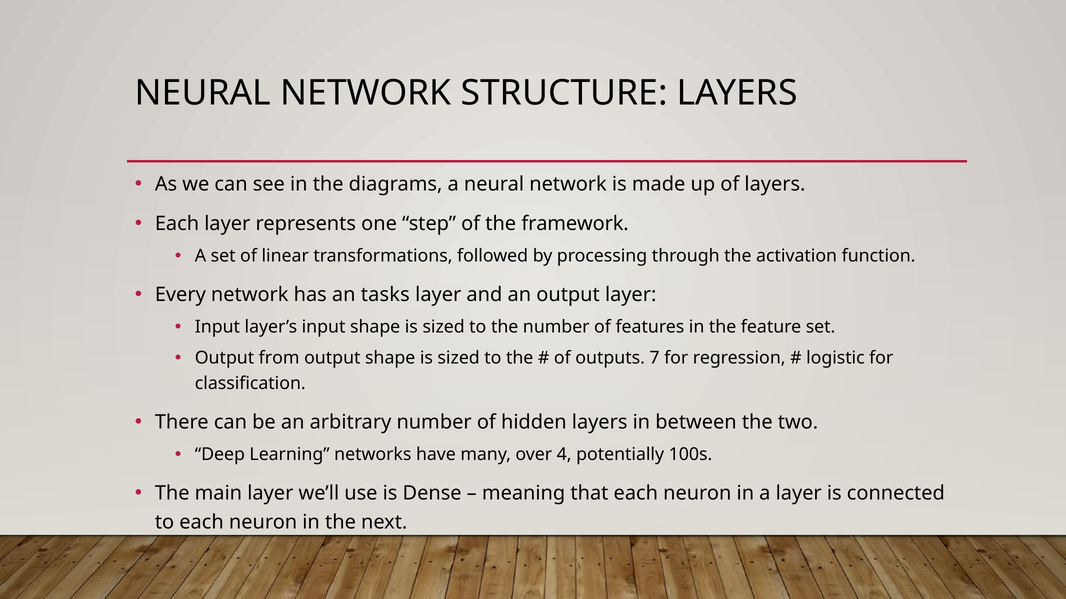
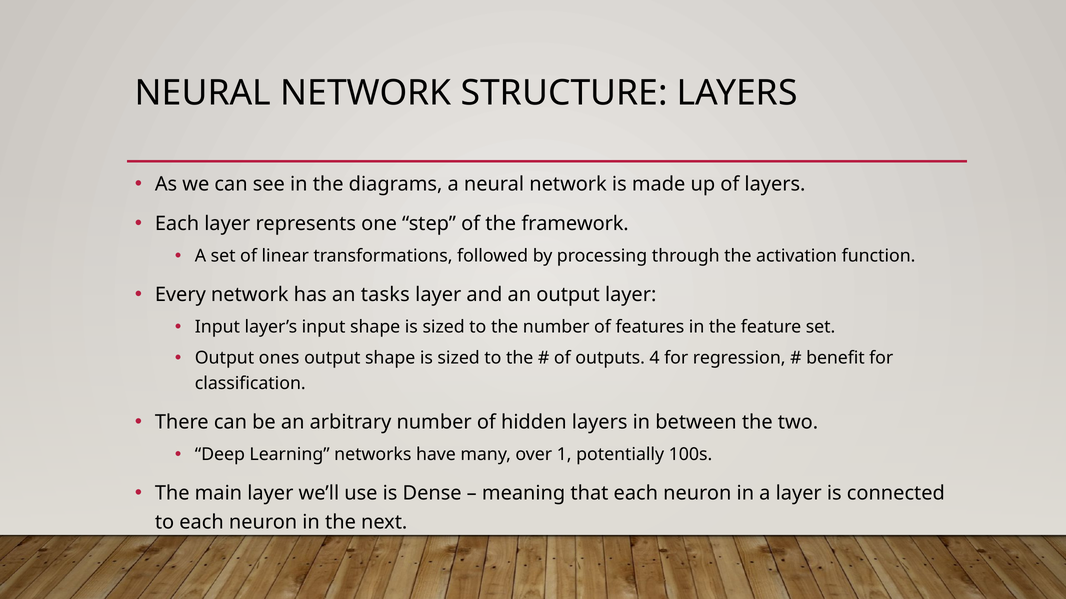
from: from -> ones (279, 358)
7: 7 -> 4 (655, 358)
logistic: logistic -> benefit (835, 358)
4: 4 -> 1 (564, 455)
